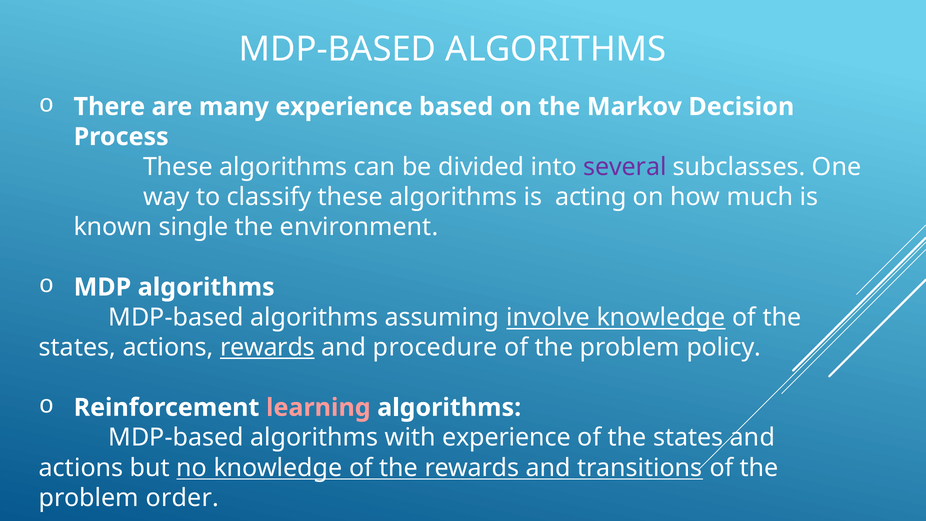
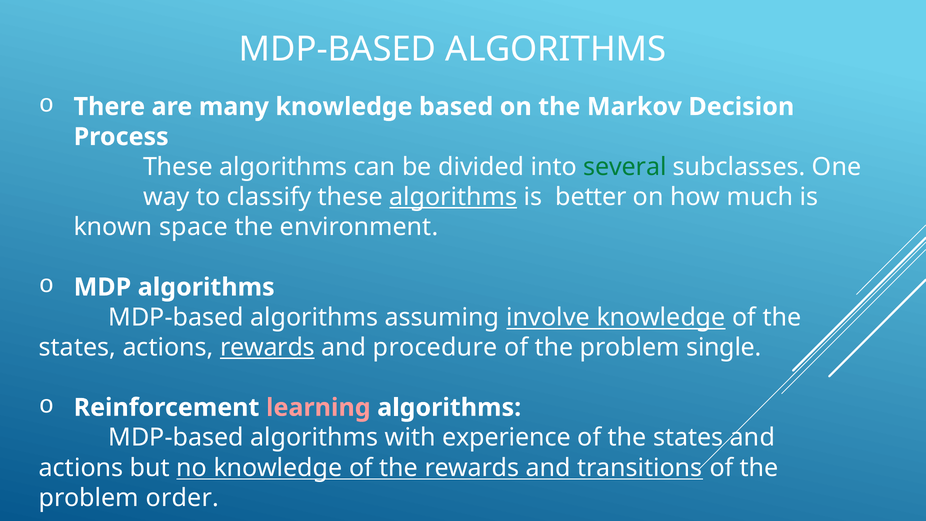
many experience: experience -> knowledge (344, 107)
several colour: purple -> green (625, 167)
algorithms underline: none -> present (453, 197)
acting: acting -> better (591, 197)
single: single -> space (193, 227)
policy: policy -> single (724, 347)
